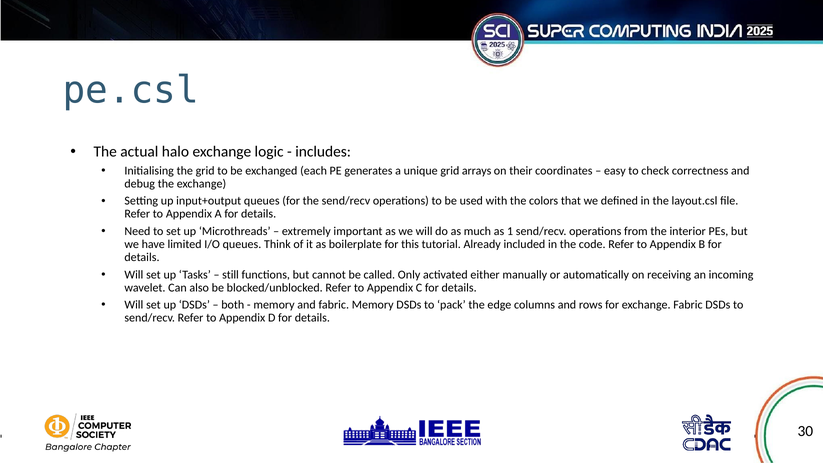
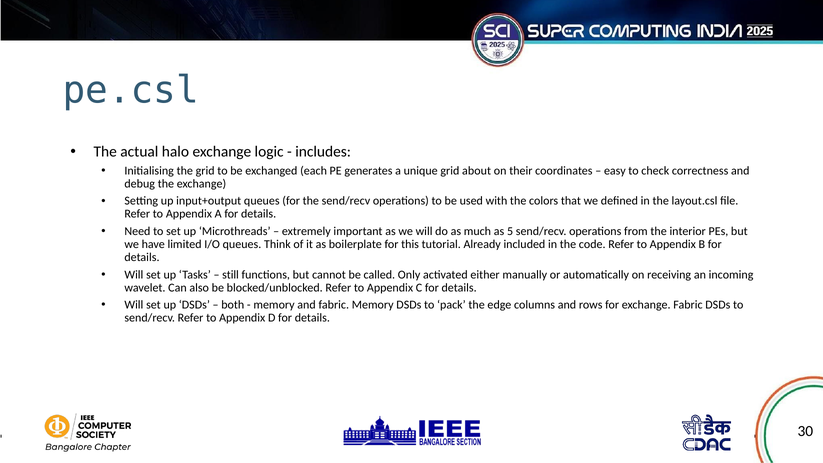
arrays: arrays -> about (477, 171)
1: 1 -> 5 (510, 231)
